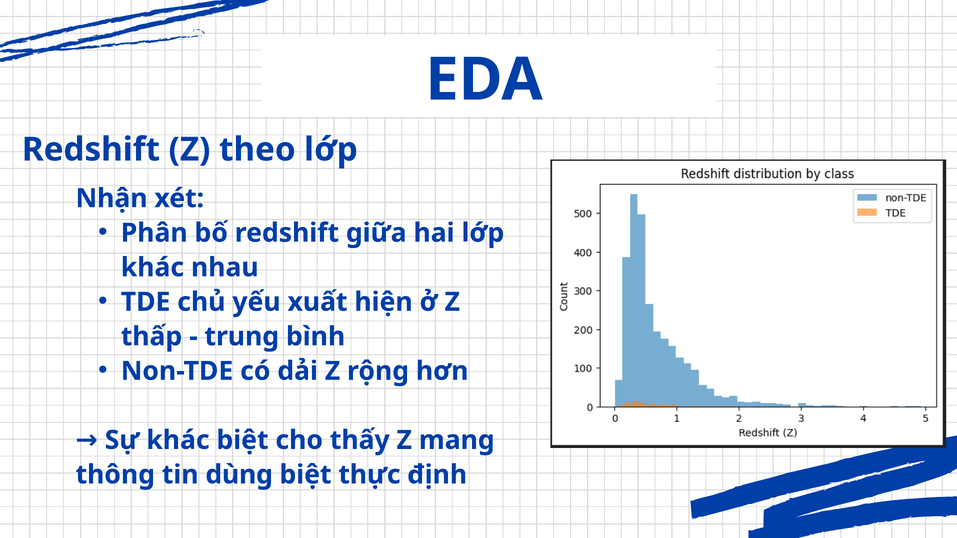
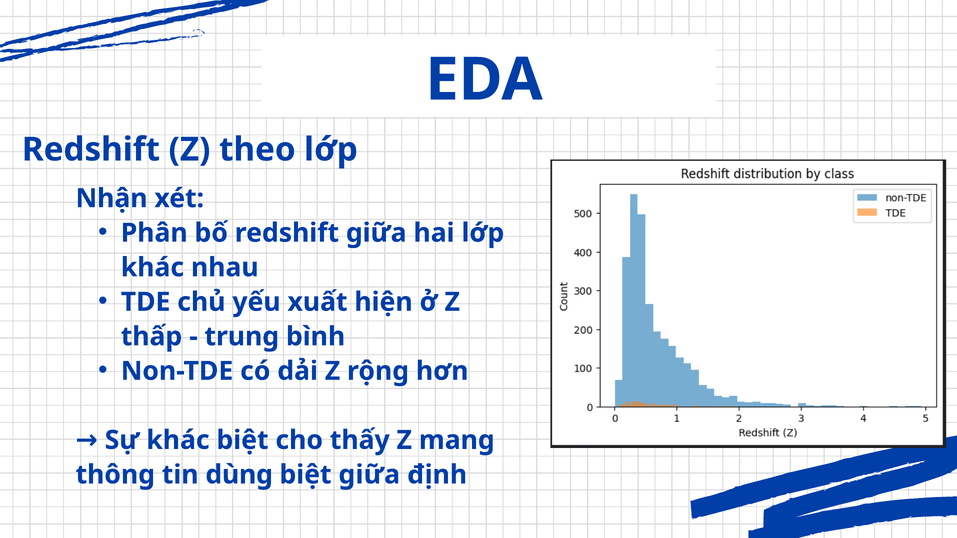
biệt thực: thực -> giữa (369, 475)
